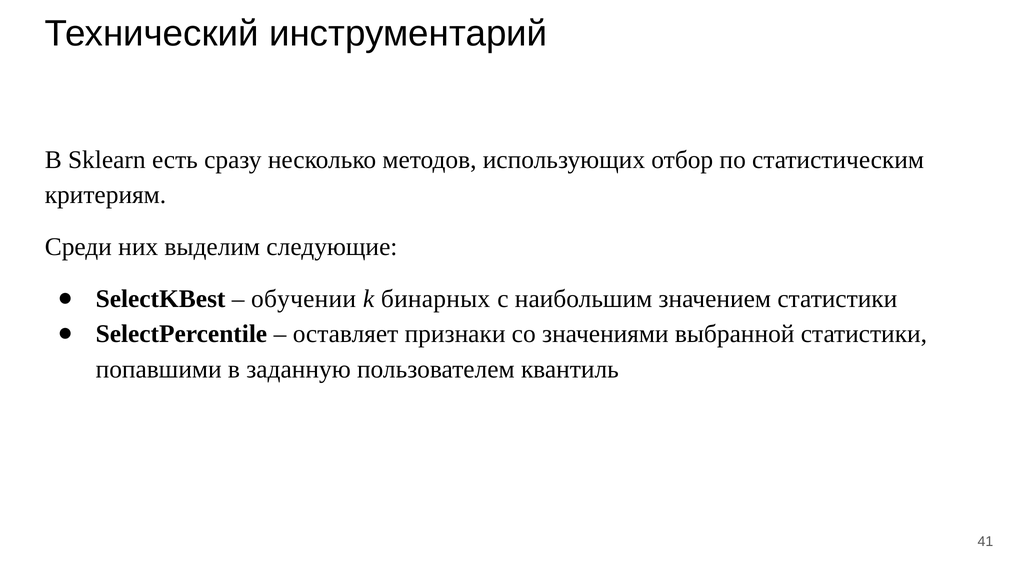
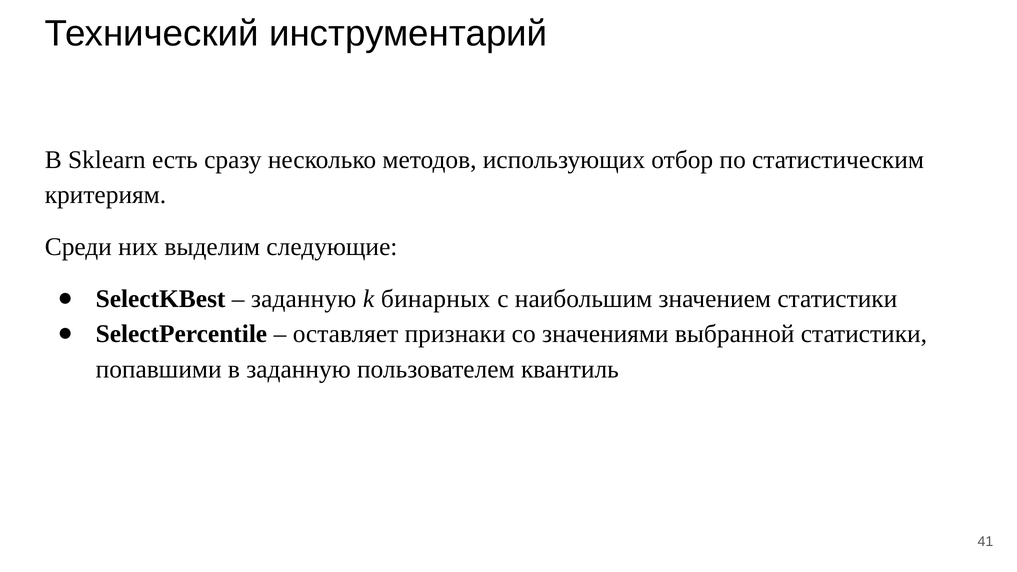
обучении: обучении -> заданную (304, 299)
